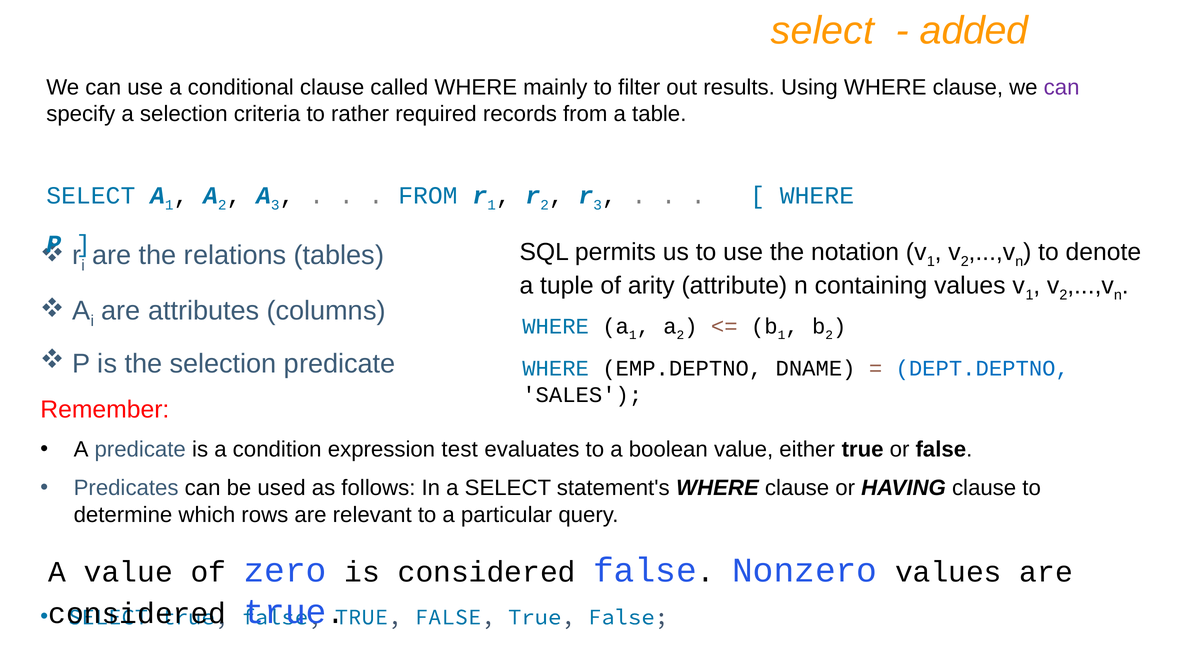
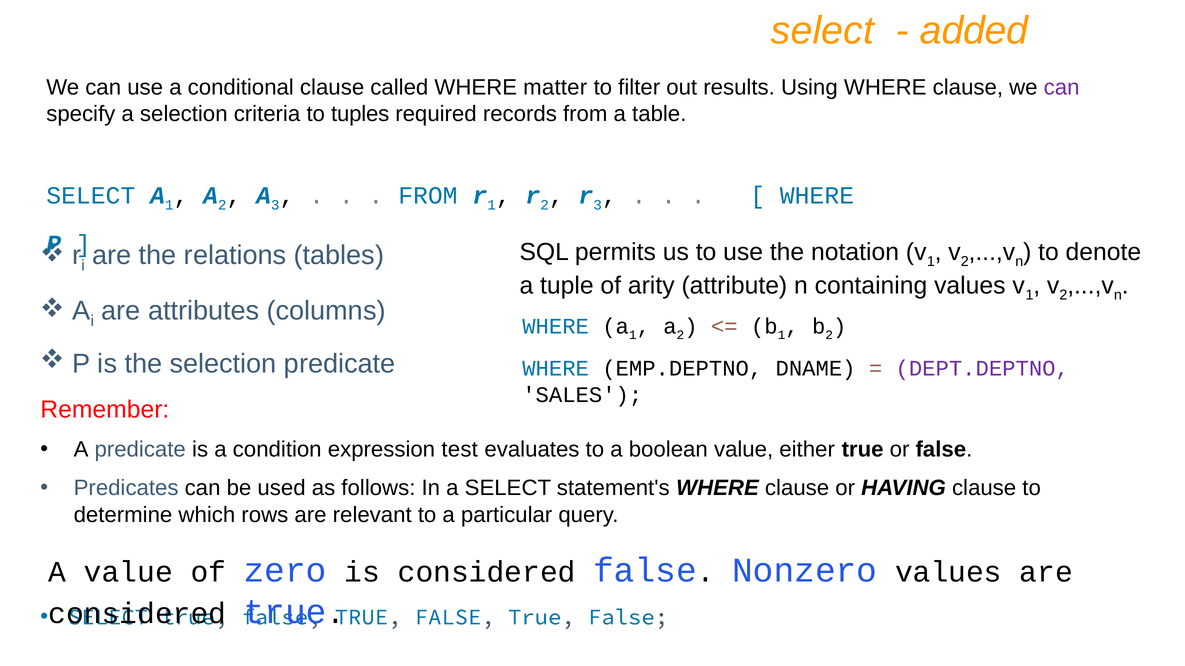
mainly: mainly -> matter (555, 88)
rather: rather -> tuples (360, 114)
DEPT.DEPTNO colour: blue -> purple (982, 369)
